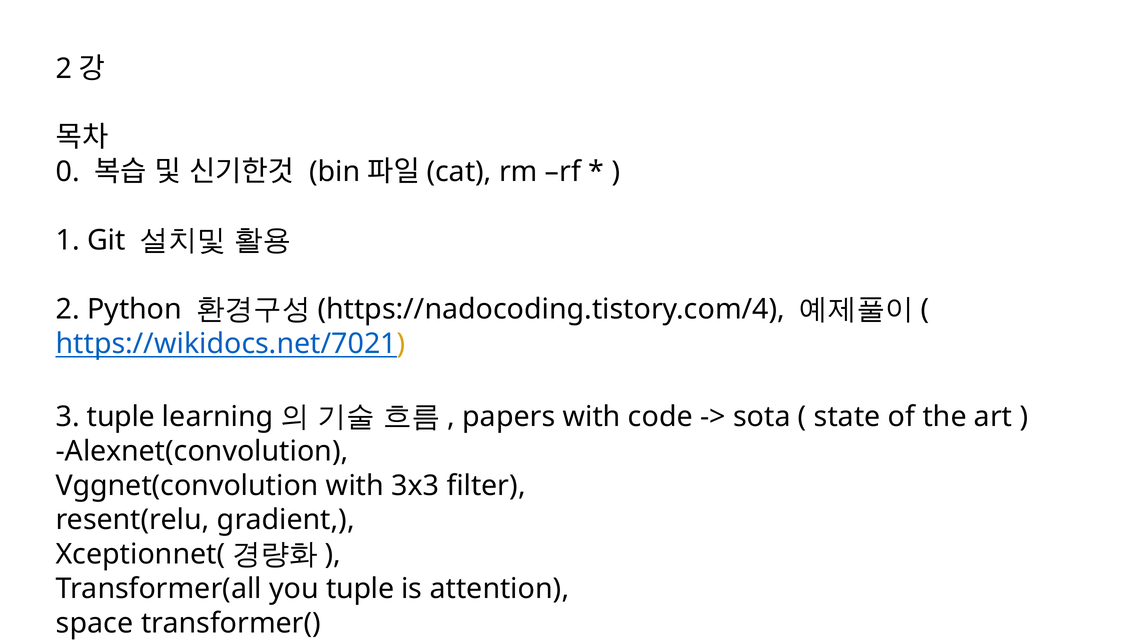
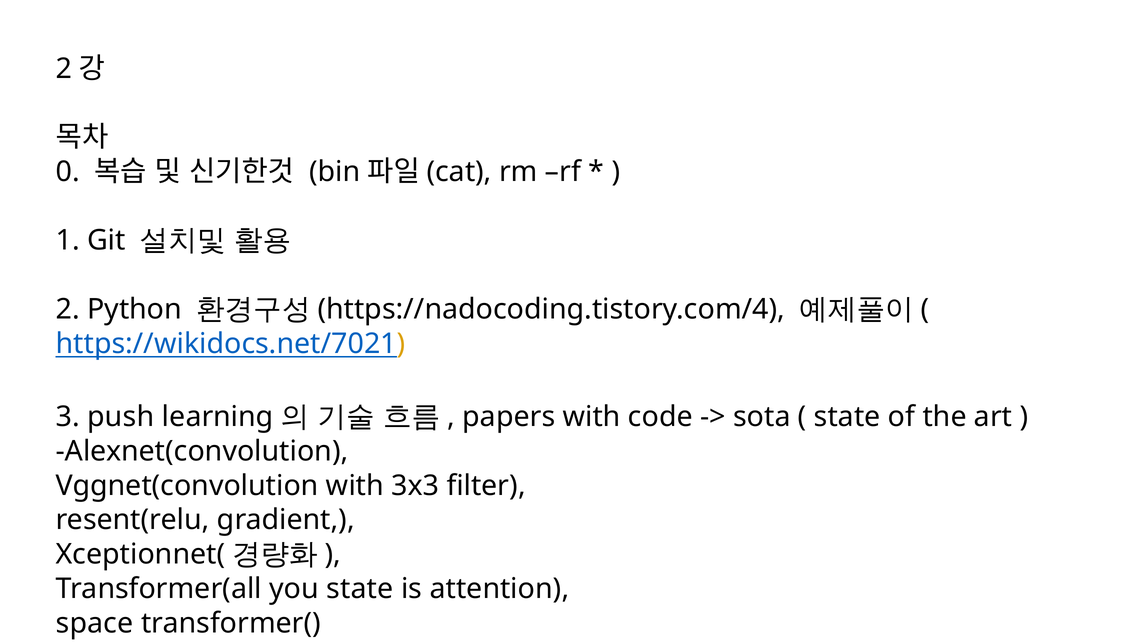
3 tuple: tuple -> push (121, 417)
you tuple: tuple -> state (360, 588)
